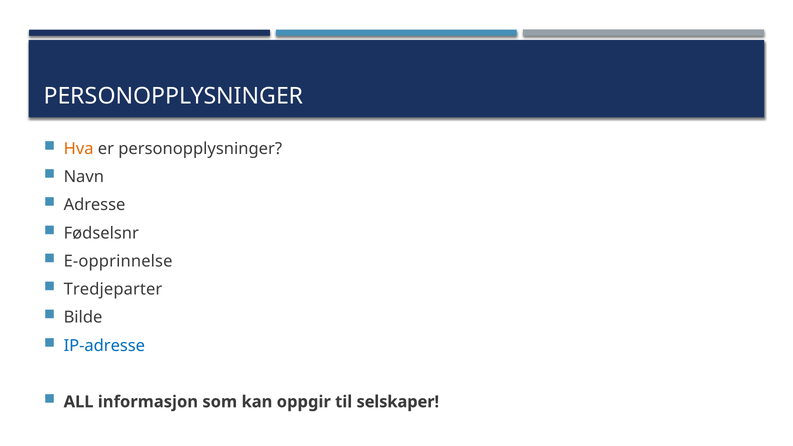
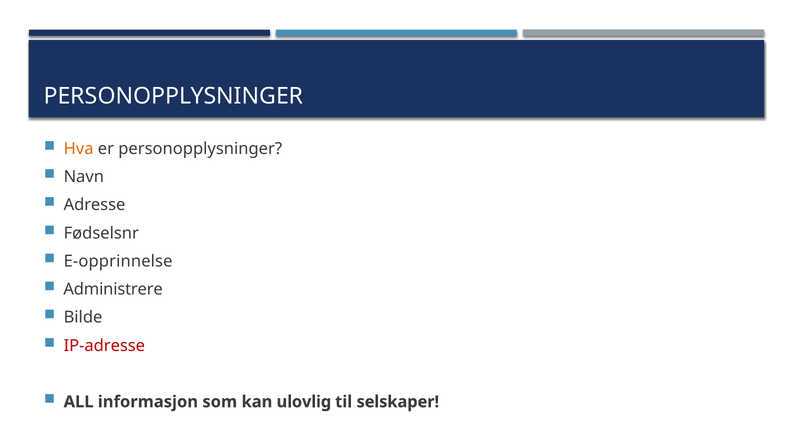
Tredjeparter: Tredjeparter -> Administrere (113, 289)
IP-adresse colour: blue -> red (104, 346)
oppgir: oppgir -> ulovlig (304, 402)
